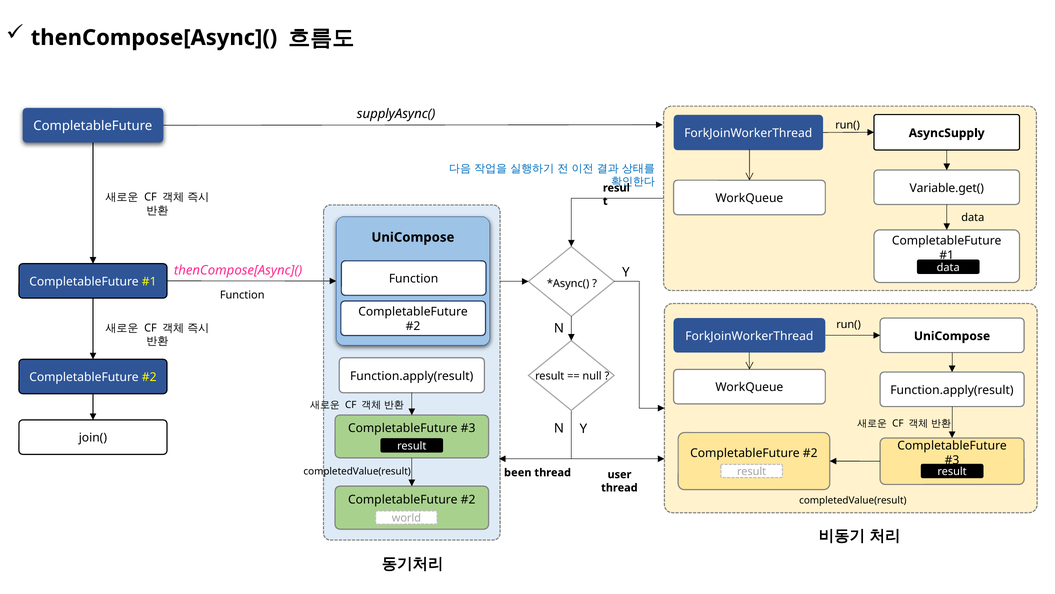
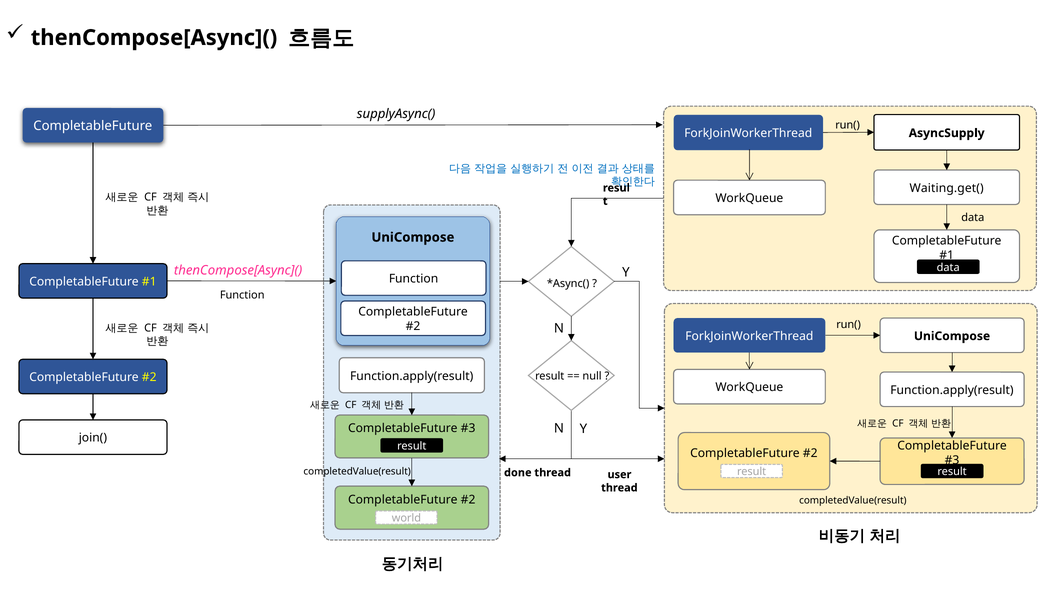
Variable.get(: Variable.get( -> Waiting.get( (947, 188)
been: been -> done (518, 472)
